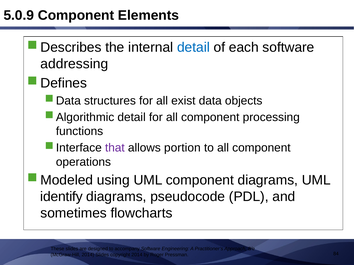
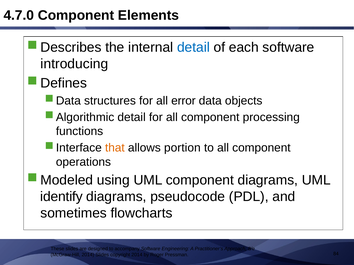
5.0.9: 5.0.9 -> 4.7.0 (19, 15)
addressing: addressing -> introducing (74, 64)
exist: exist -> error (183, 101)
that colour: purple -> orange (115, 148)
